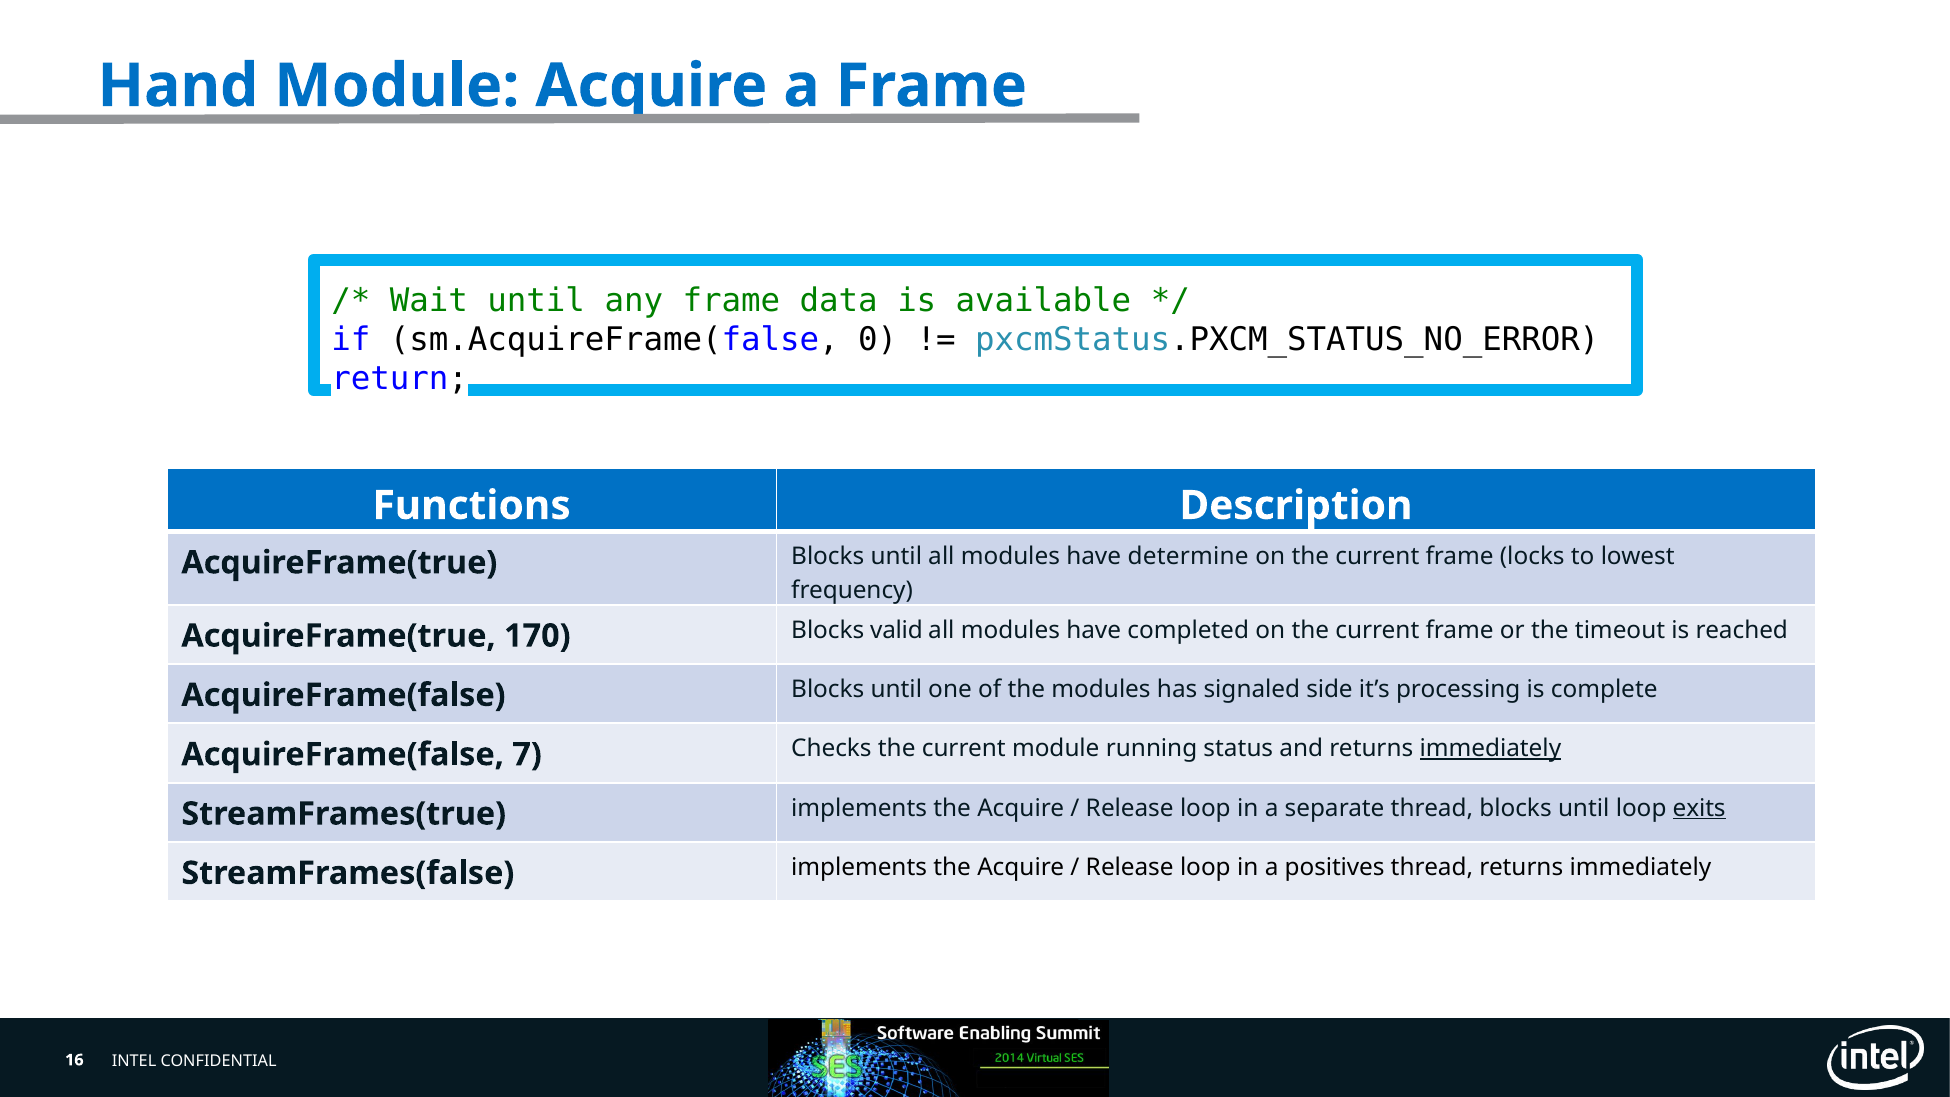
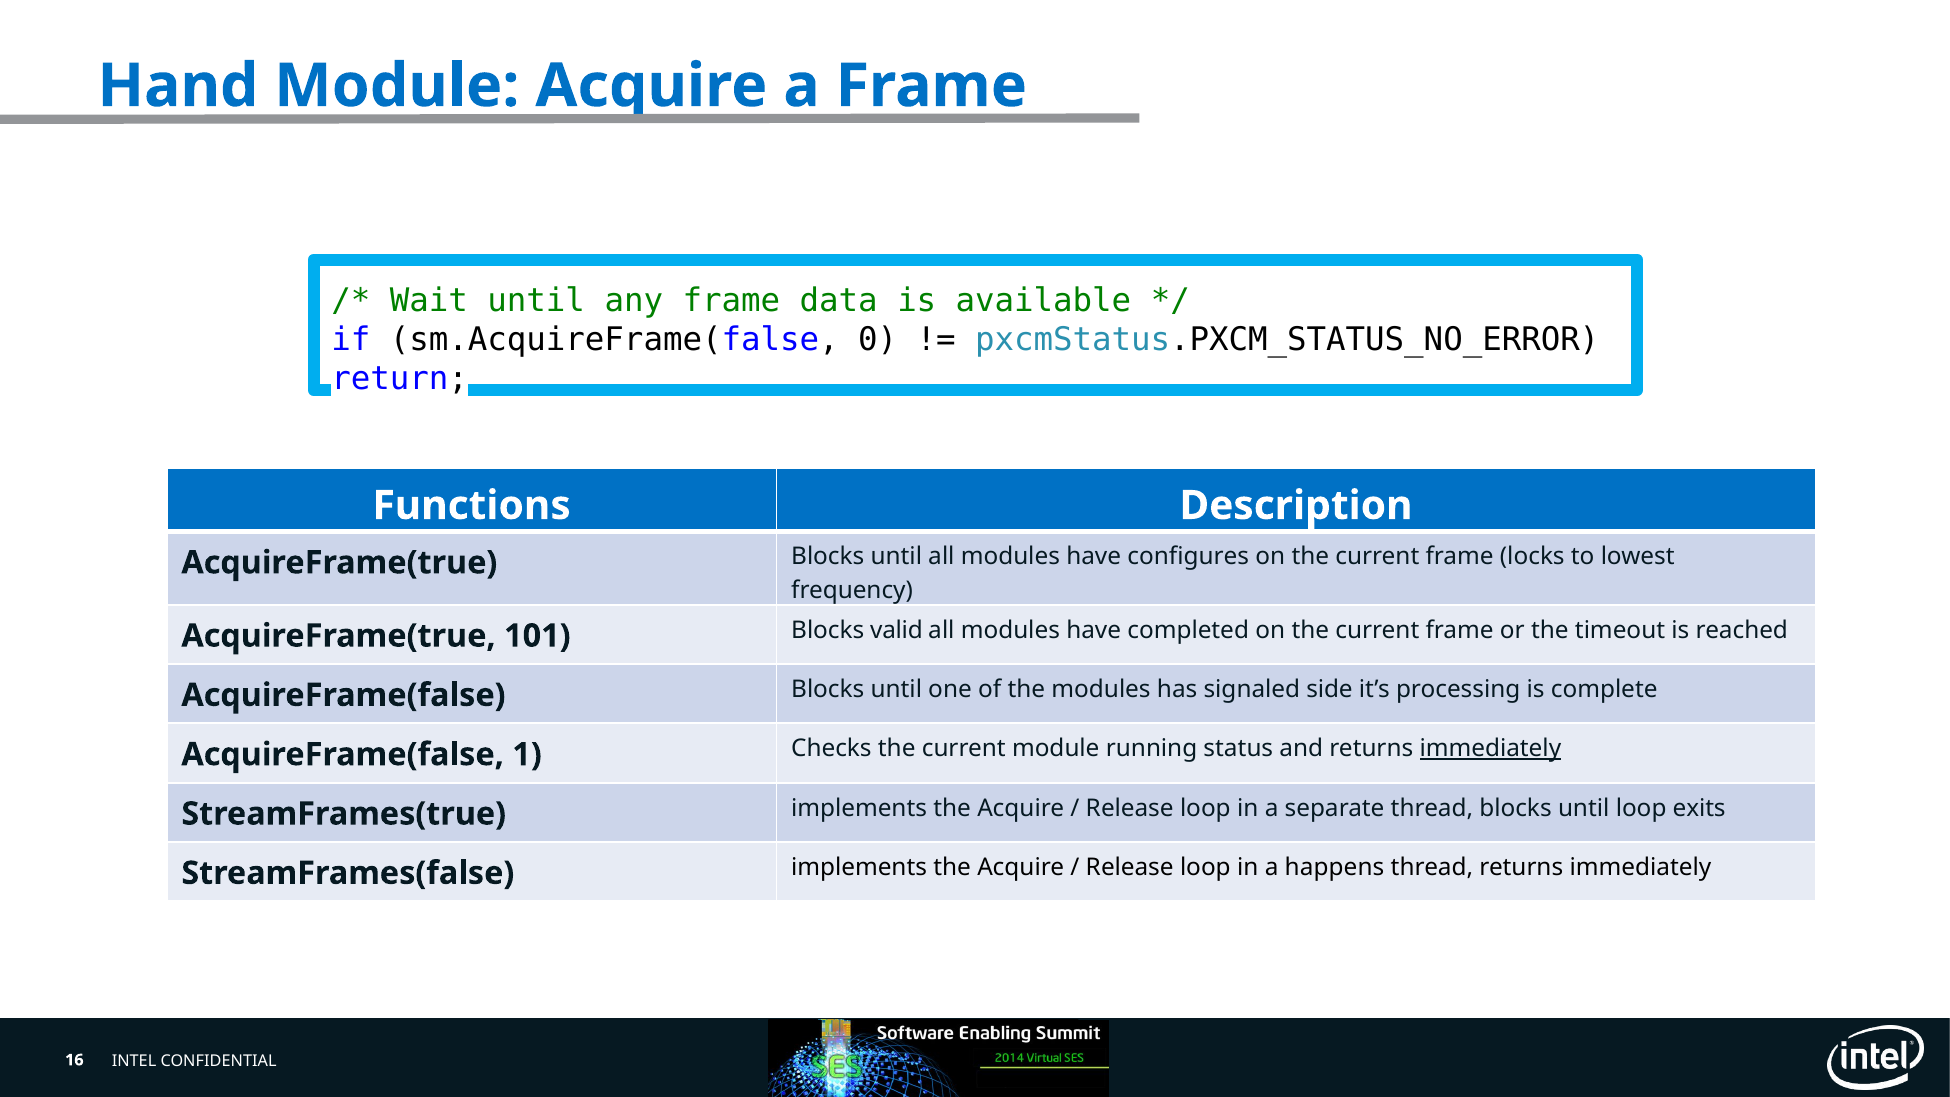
determine: determine -> configures (1188, 557)
170: 170 -> 101 (537, 636)
AcquireFrame(false 7: 7 -> 1 (527, 754)
exits underline: present -> none (1699, 808)
positives: positives -> happens (1335, 867)
